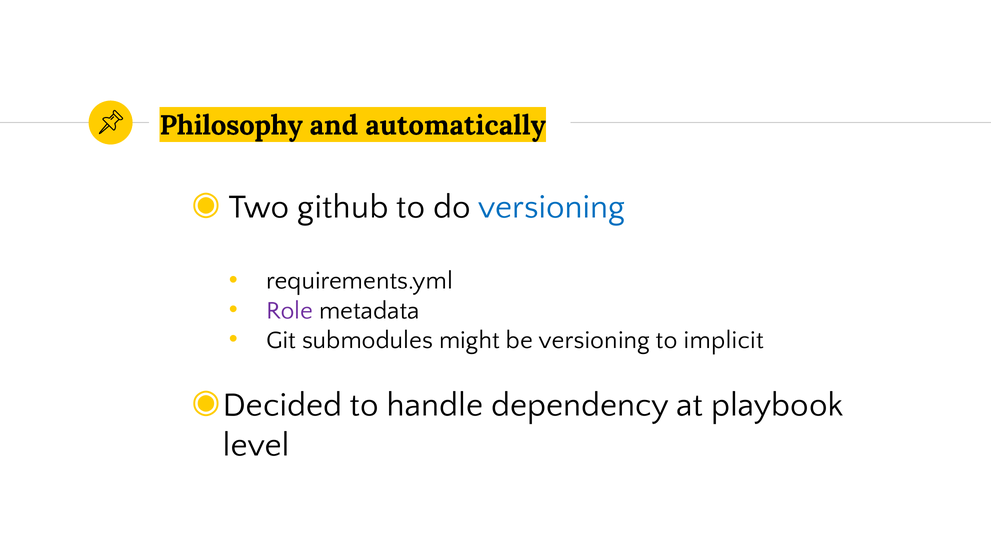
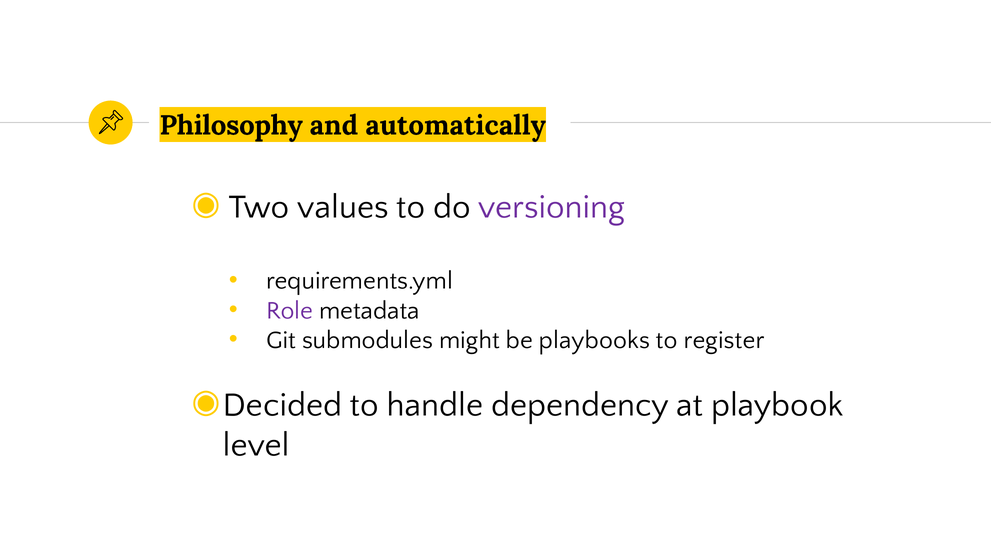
github: github -> values (343, 207)
versioning colour: blue -> purple (551, 207)
be versioning: versioning -> playbooks (594, 340)
implicit: implicit -> register (724, 340)
